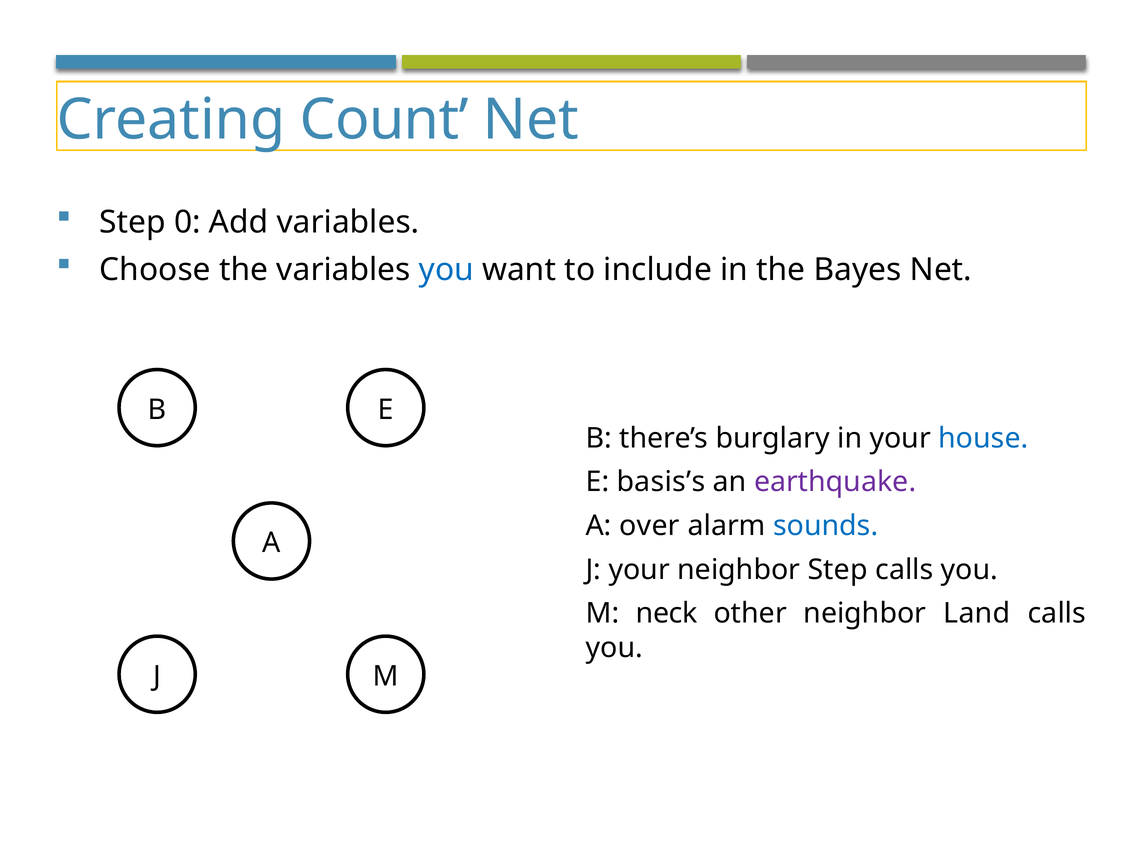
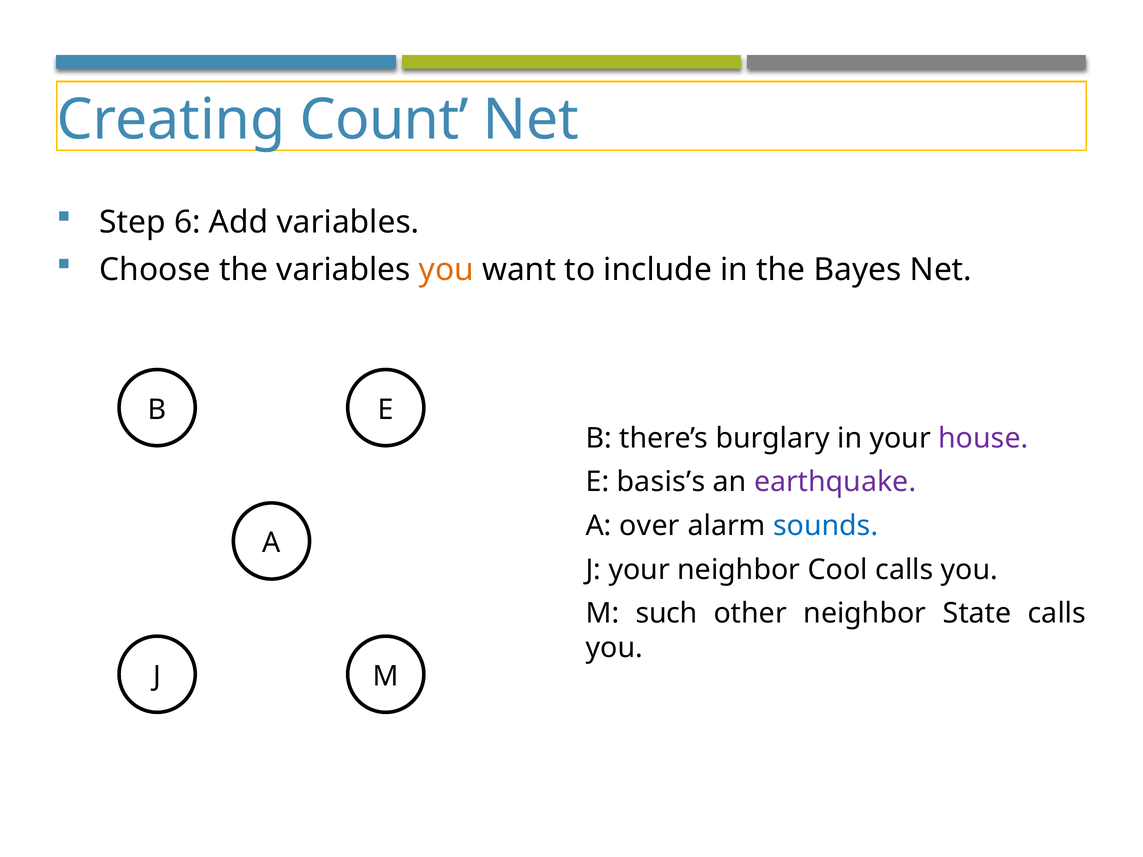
0: 0 -> 6 (187, 222)
you colour: blue -> orange (446, 270)
house colour: blue -> purple (983, 438)
neighbor Step: Step -> Cool (838, 570)
neck: neck -> such (667, 614)
Land: Land -> State (977, 614)
